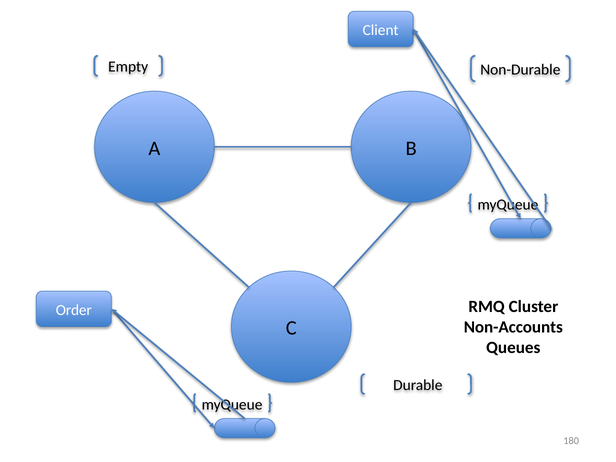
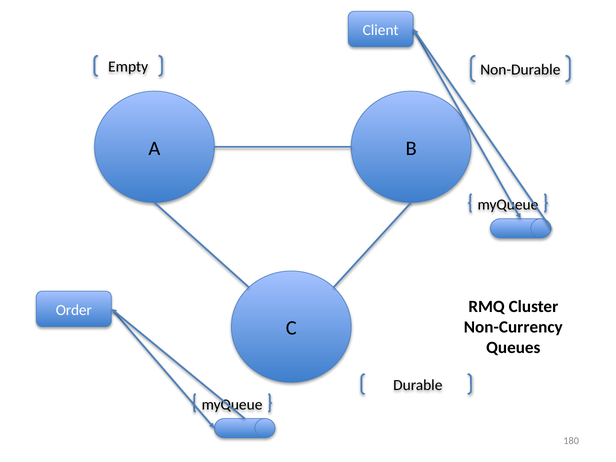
Non-Accounts: Non-Accounts -> Non-Currency (513, 327)
